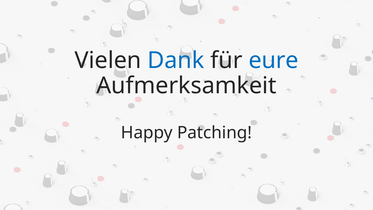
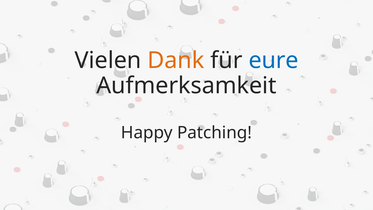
Dank colour: blue -> orange (176, 60)
